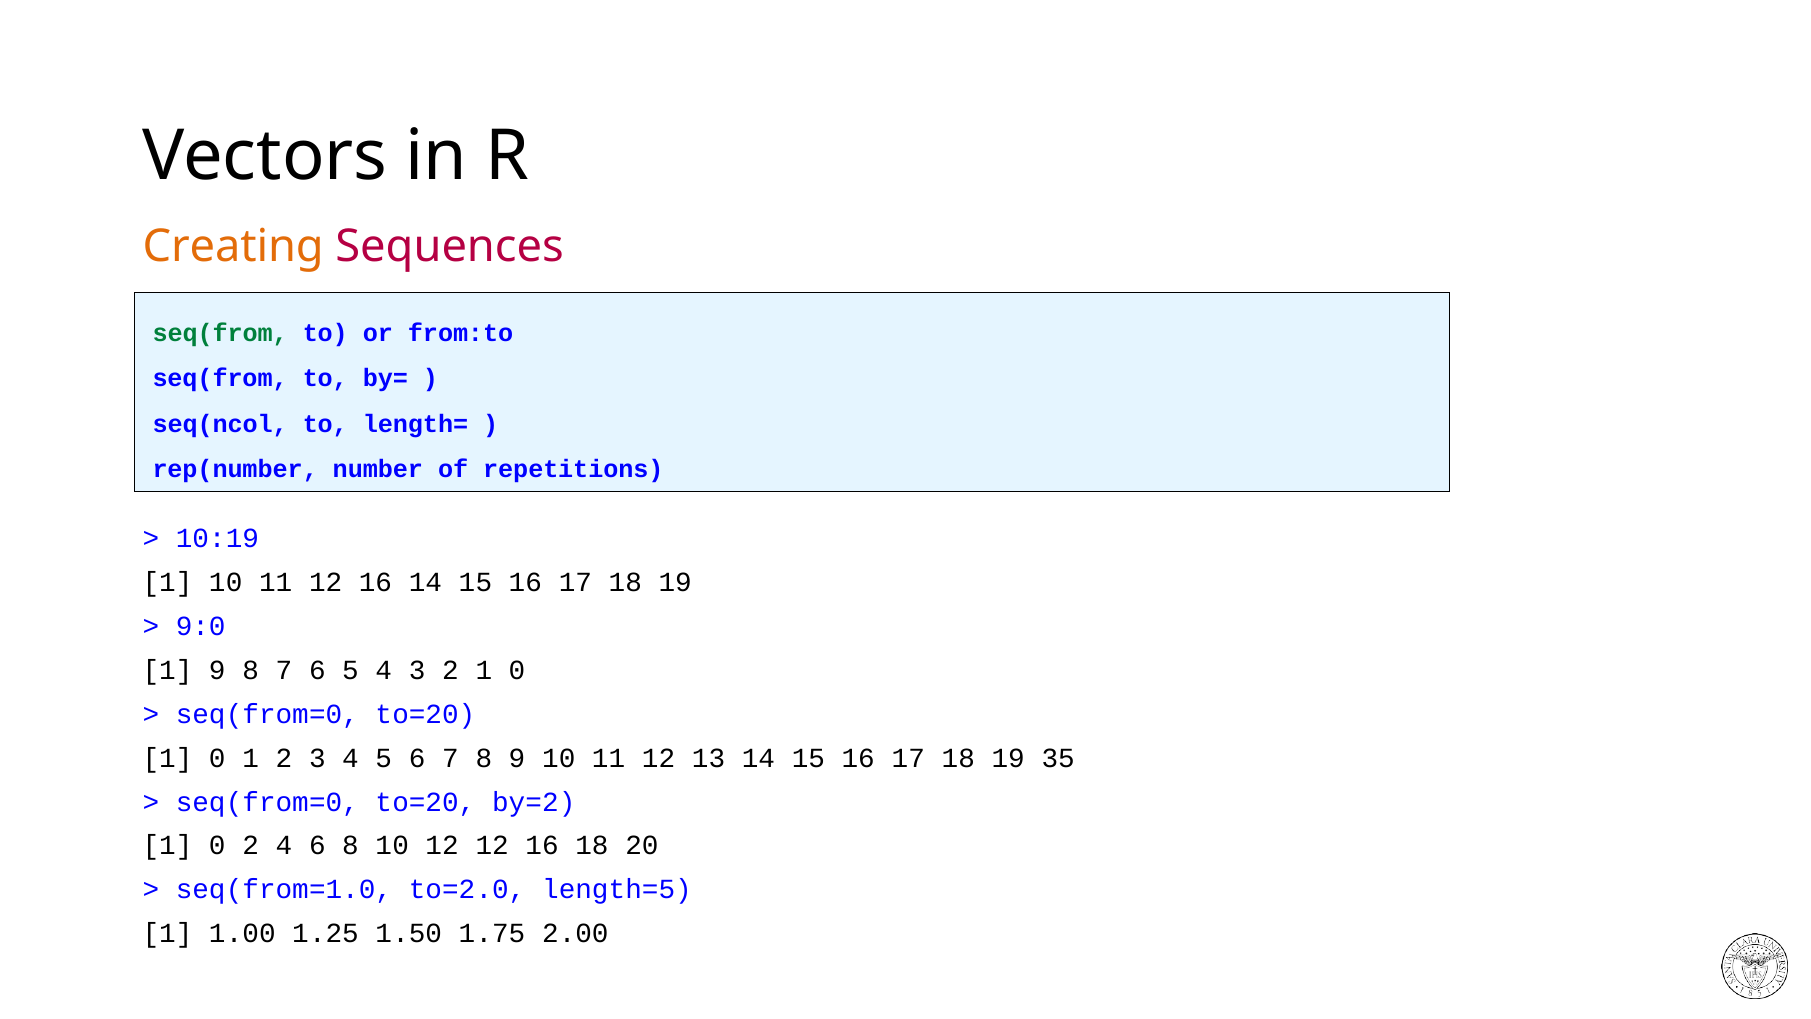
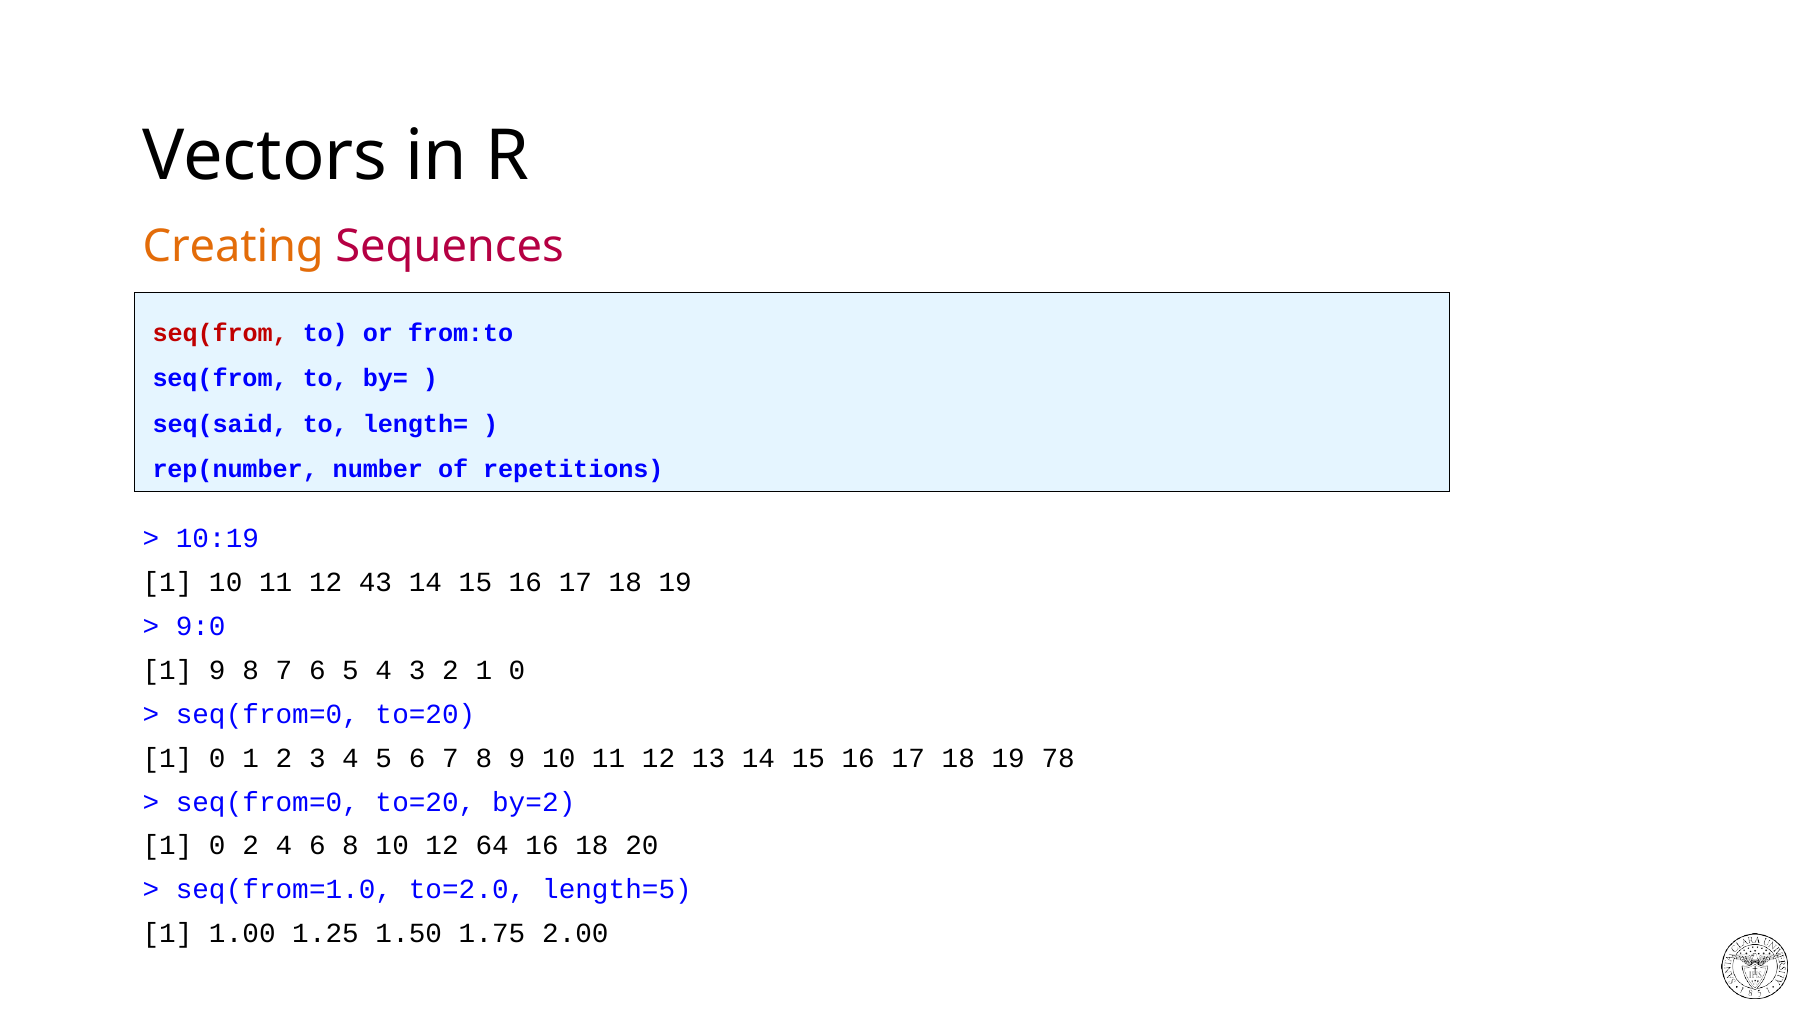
seq(from colour: green -> red (220, 333)
seq(ncol: seq(ncol -> seq(said (220, 424)
11 12 16: 16 -> 43 (375, 582)
35: 35 -> 78 (1058, 758)
12 12: 12 -> 64 (492, 846)
